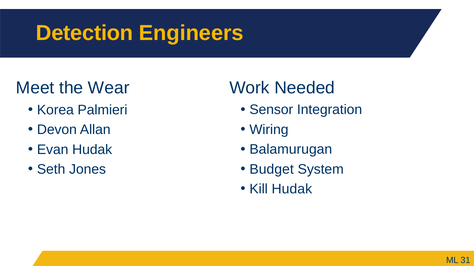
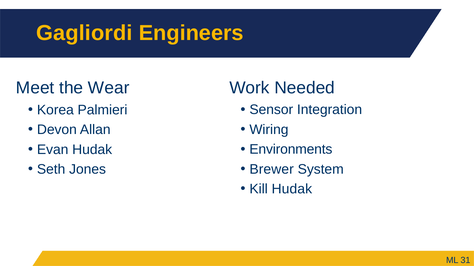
Detection: Detection -> Gagliordi (84, 33)
Balamurugan: Balamurugan -> Environments (291, 150)
Budget: Budget -> Brewer (272, 170)
